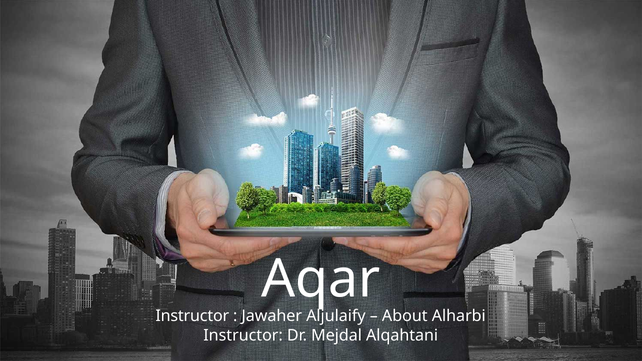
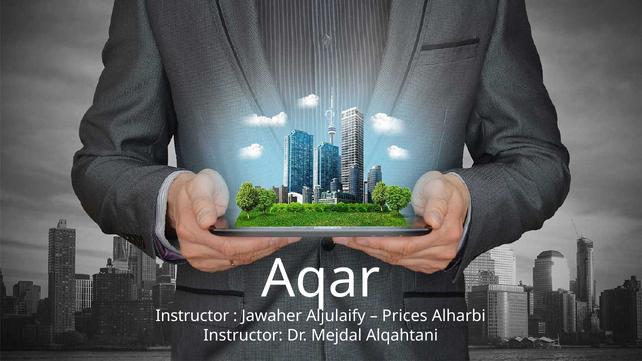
About: About -> Prices (405, 316)
